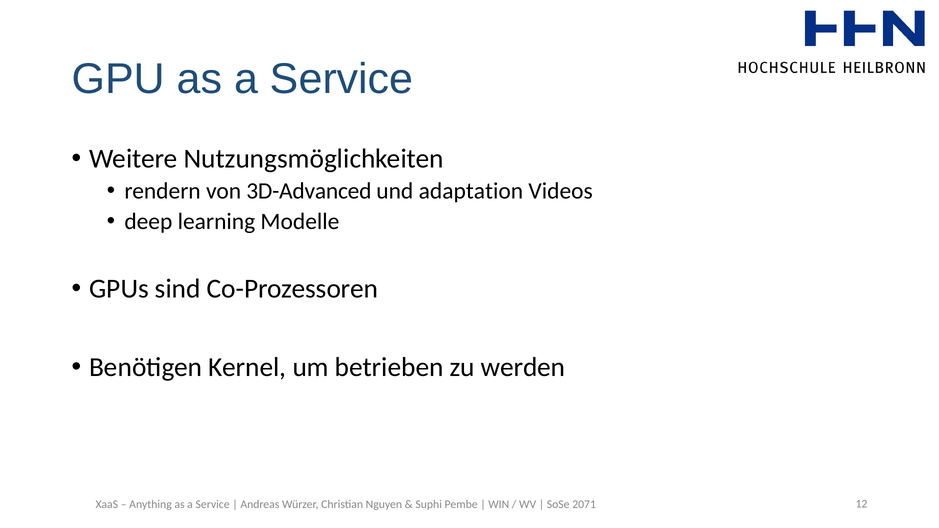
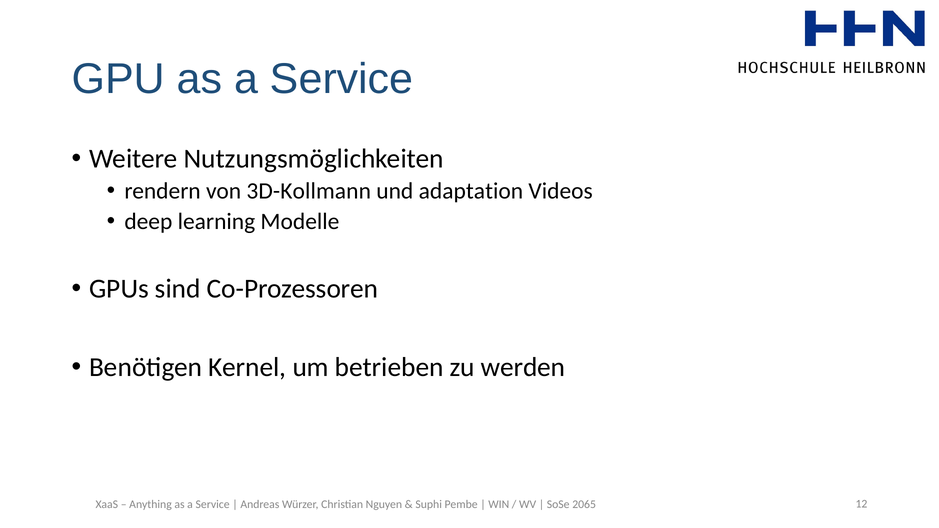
3D-Advanced: 3D-Advanced -> 3D-Kollmann (309, 191)
2071: 2071 -> 2065 (584, 504)
